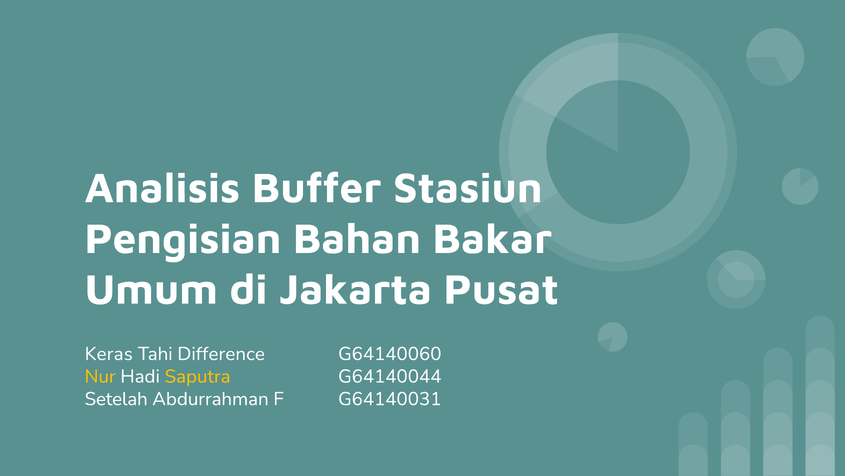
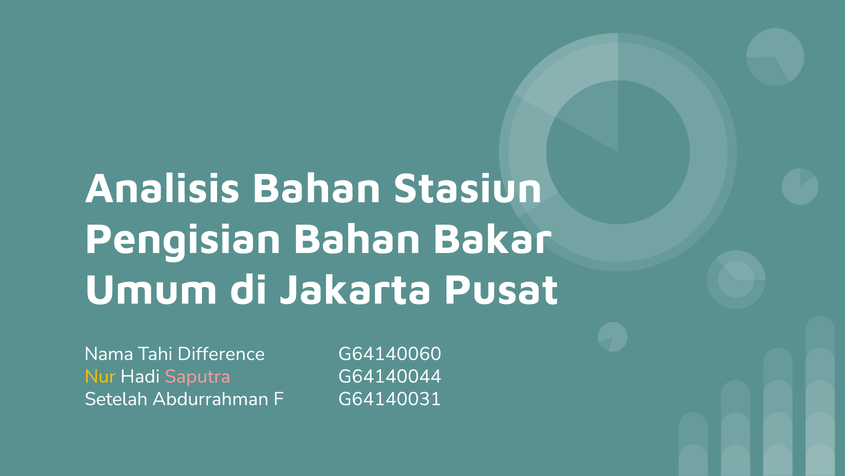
Analisis Buffer: Buffer -> Bahan (317, 188)
Keras: Keras -> Nama (109, 353)
Saputra colour: yellow -> pink (198, 376)
